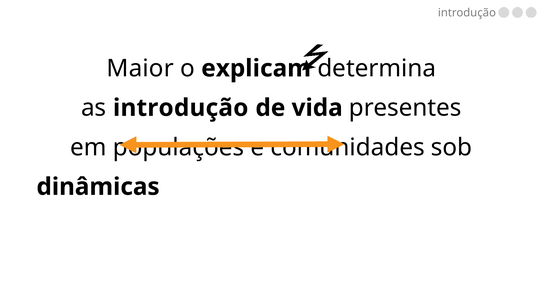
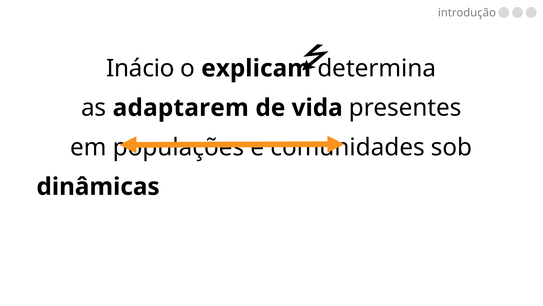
Maior: Maior -> Inácio (140, 68)
as introdução: introdução -> adaptarem (181, 108)
